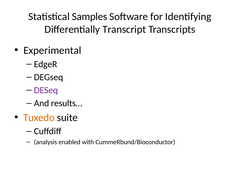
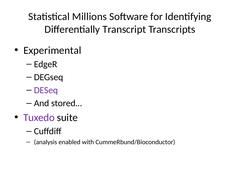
Samples: Samples -> Millions (89, 17)
results…: results… -> stored… (67, 103)
Tuxedo colour: orange -> purple (39, 118)
